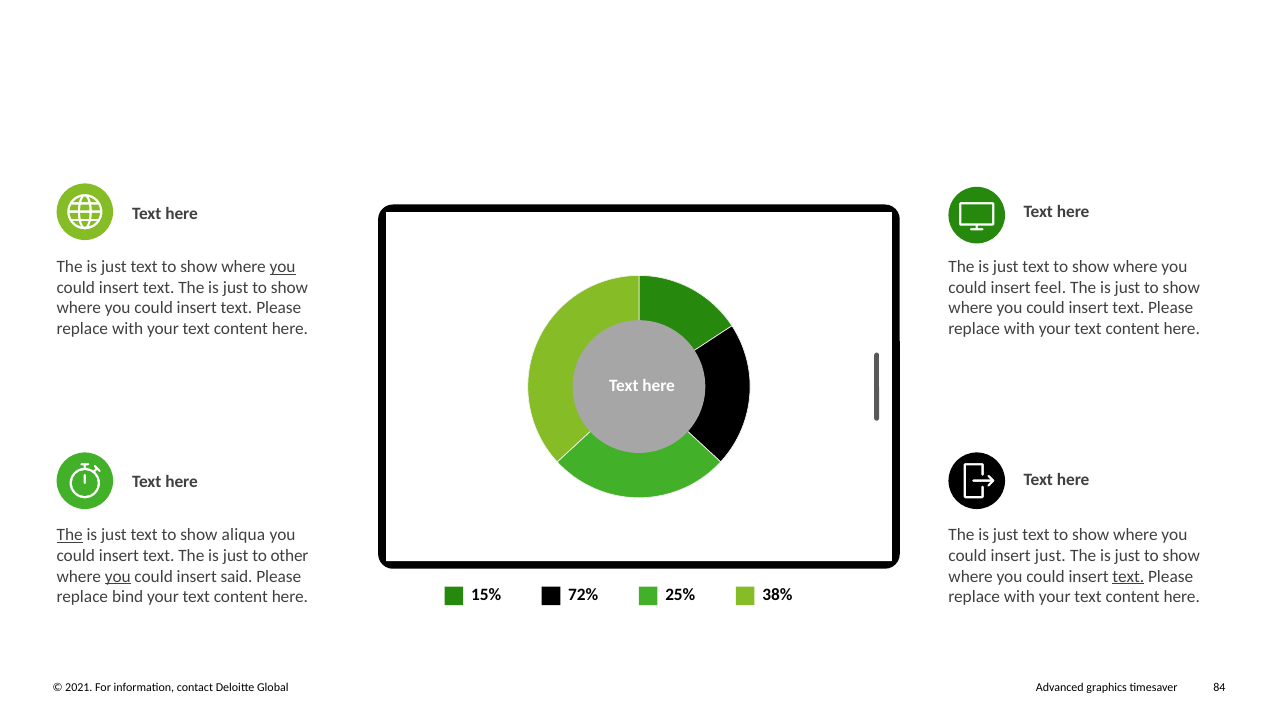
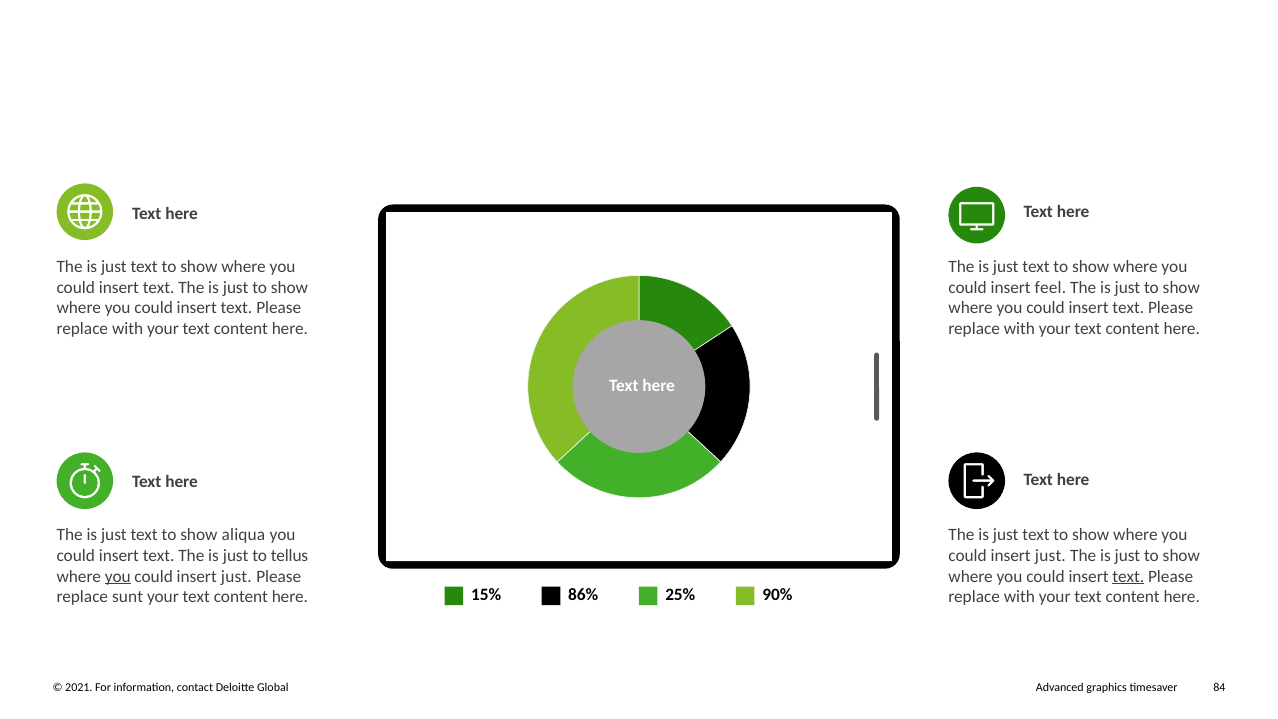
you underline: present -> none (283, 267)
The underline: present -> none (70, 535)
other: other -> tellus (290, 555)
said: said -> just (236, 576)
72%: 72% -> 86% (583, 594)
38%: 38% -> 90% (777, 594)
bind: bind -> sunt (128, 597)
